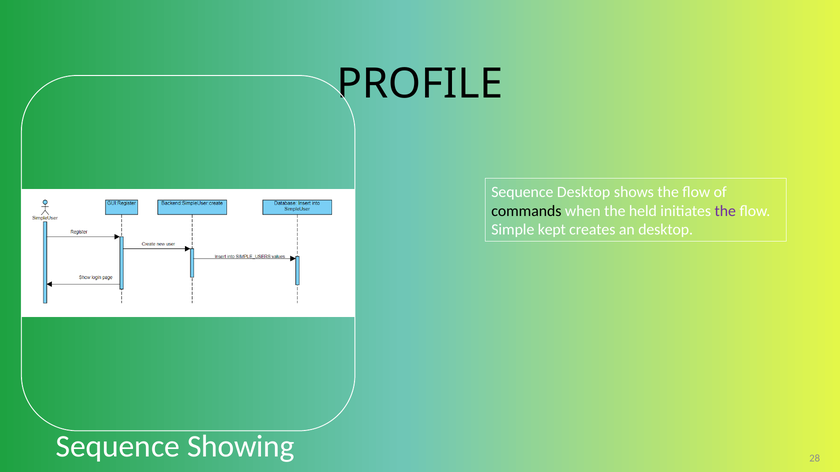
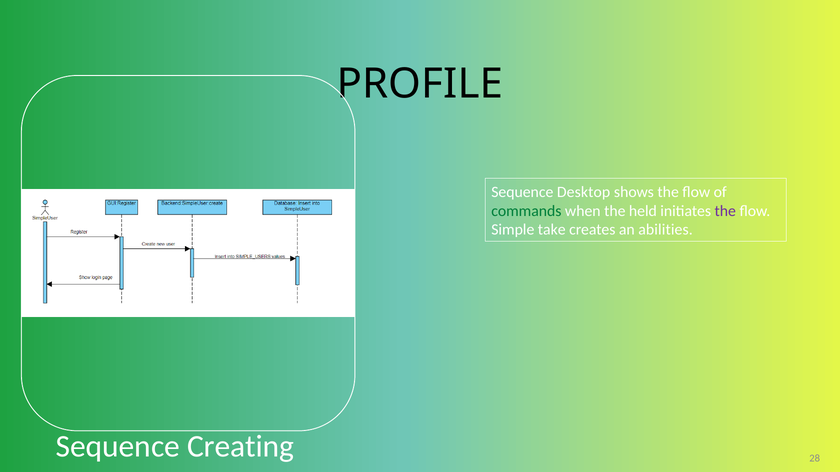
commands colour: black -> green (526, 211)
kept: kept -> take (552, 230)
an desktop: desktop -> abilities (666, 230)
Showing: Showing -> Creating (241, 447)
